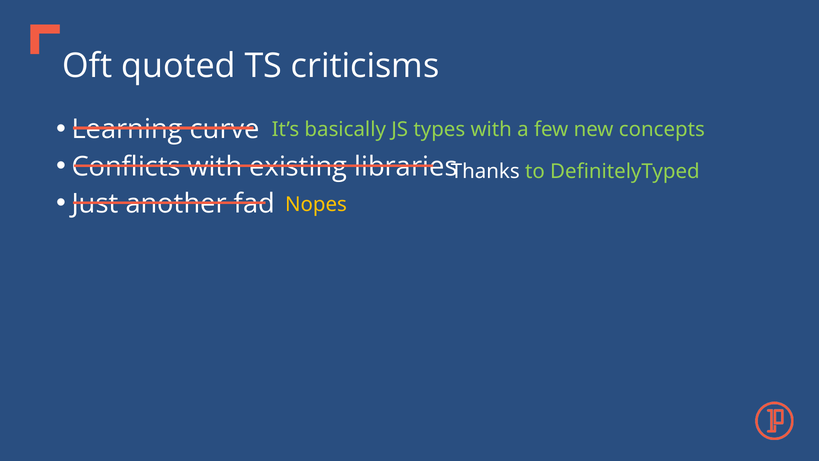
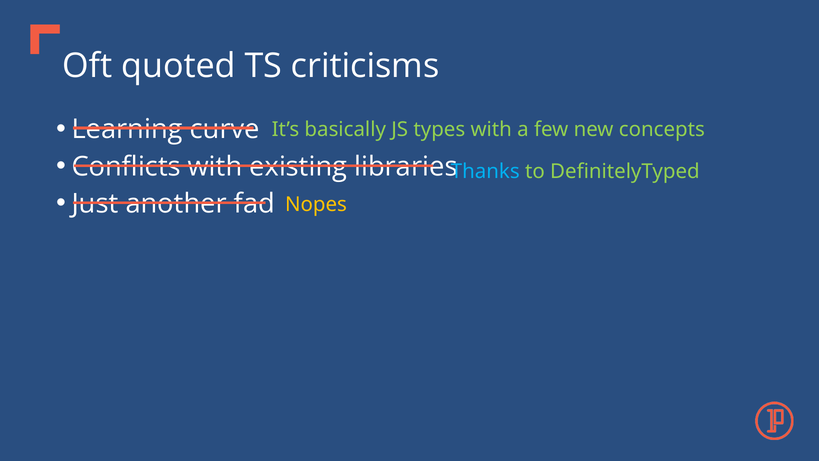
Thanks colour: white -> light blue (485, 172)
